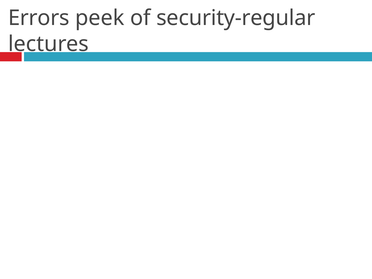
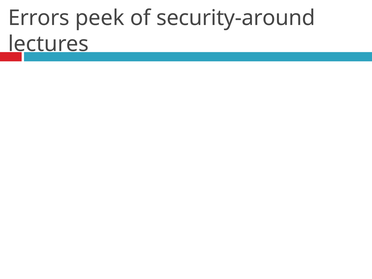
security-regular: security-regular -> security-around (236, 18)
